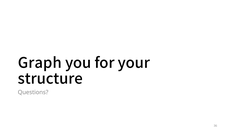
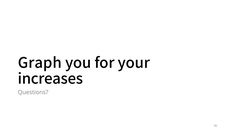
structure: structure -> increases (50, 79)
